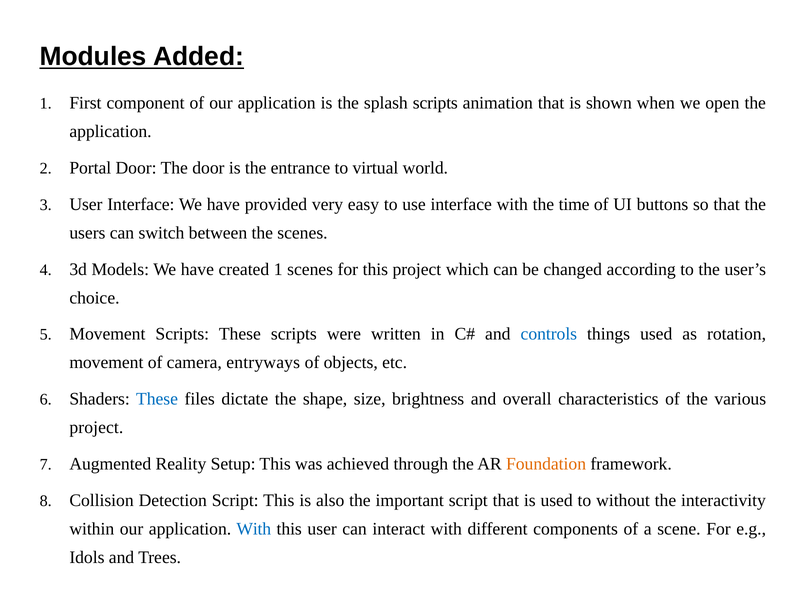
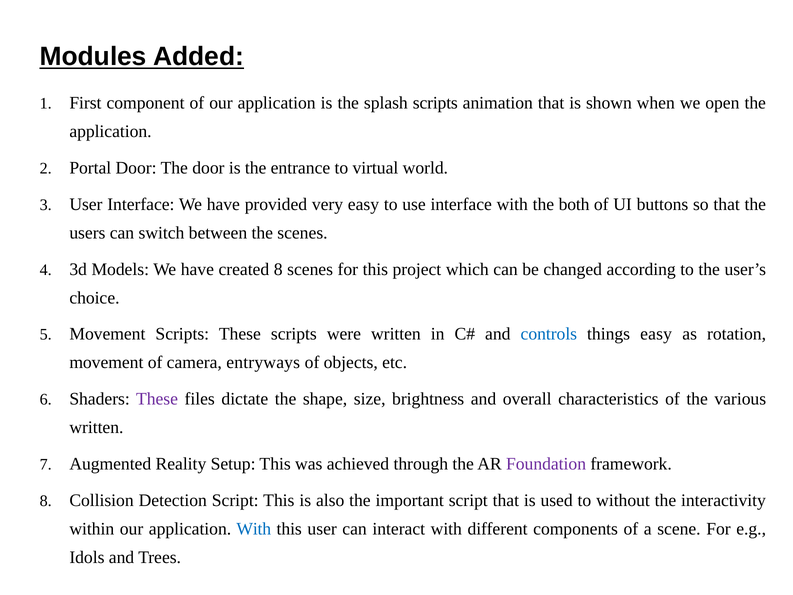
time: time -> both (574, 204)
created 1: 1 -> 8 (278, 269)
things used: used -> easy (656, 334)
These colour: blue -> purple (157, 399)
project: project -> written (96, 427)
Foundation colour: orange -> purple (546, 464)
